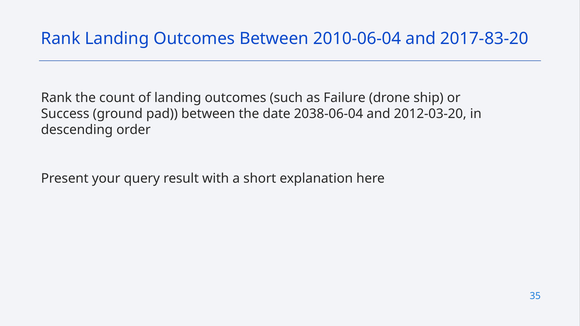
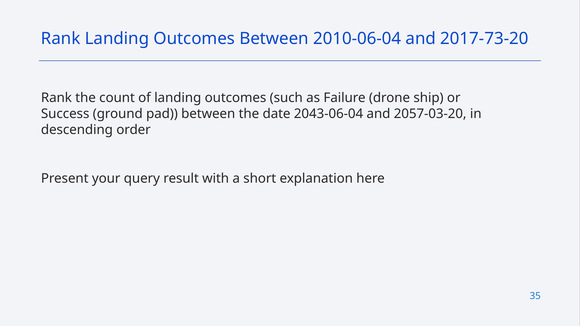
2017-83-20: 2017-83-20 -> 2017-73-20 (484, 39)
2038-06-04: 2038-06-04 -> 2043-06-04 (329, 114)
2012-03-20: 2012-03-20 -> 2057-03-20 (430, 114)
